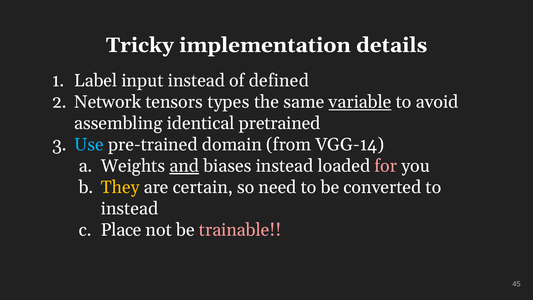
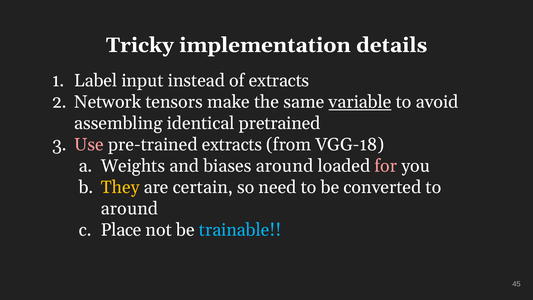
of defined: defined -> extracts (279, 81)
types: types -> make (228, 102)
Use colour: light blue -> pink (89, 145)
pre-trained domain: domain -> extracts (232, 145)
VGG-14: VGG-14 -> VGG-18 (350, 145)
and underline: present -> none (184, 166)
biases instead: instead -> around (284, 166)
instead: instead -> around (130, 209)
trainable colour: pink -> light blue (240, 230)
